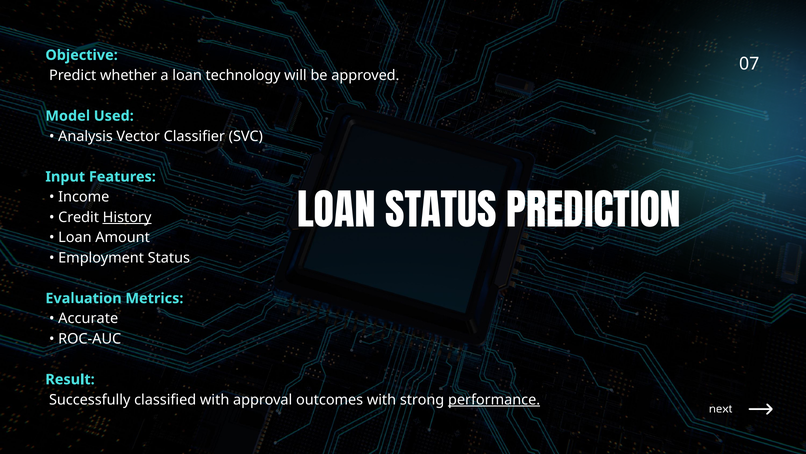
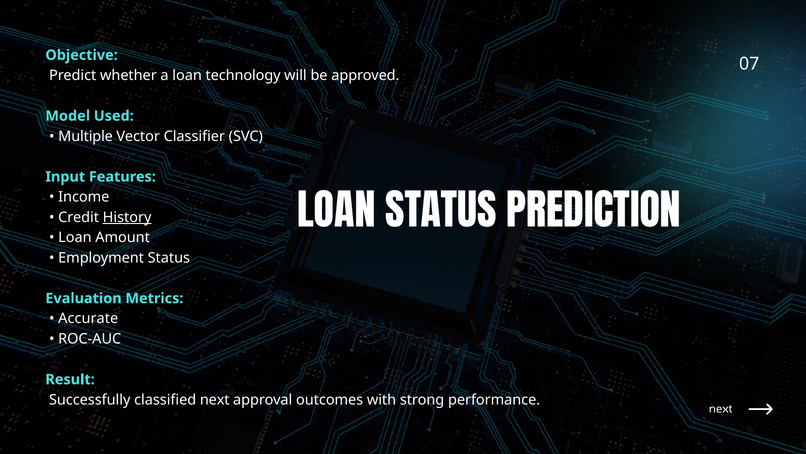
Analysis: Analysis -> Multiple (86, 136)
classified with: with -> next (215, 399)
performance underline: present -> none (494, 399)
